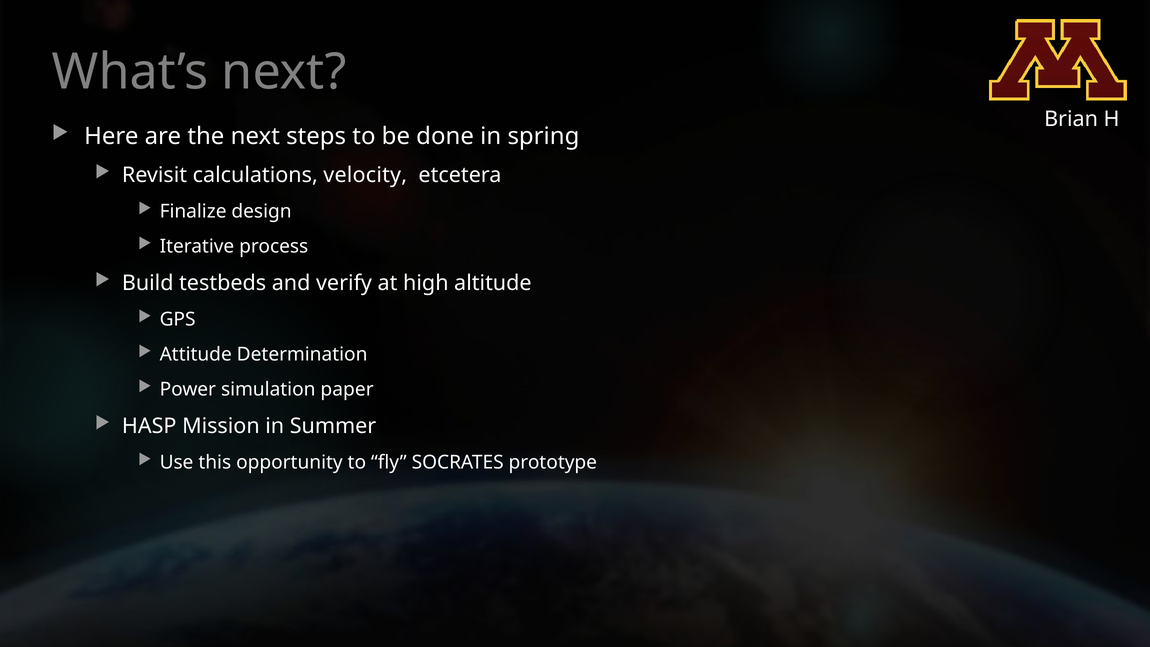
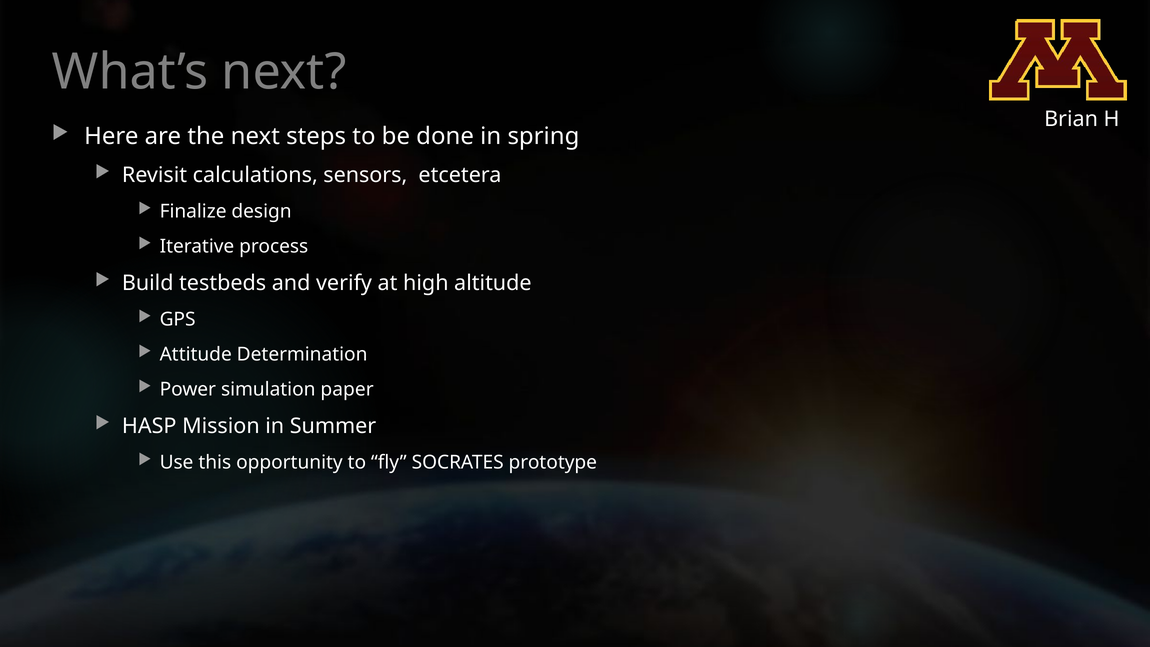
velocity: velocity -> sensors (365, 175)
